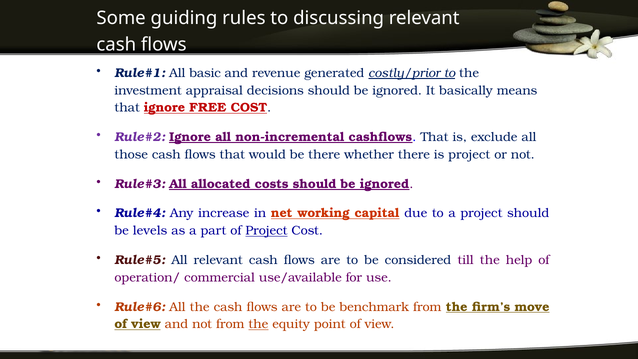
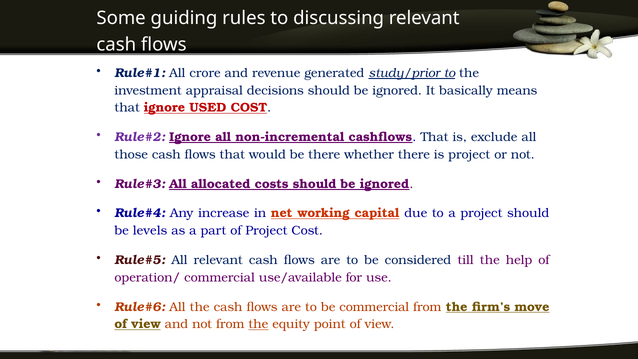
basic: basic -> crore (205, 73)
costly/prior: costly/prior -> study/prior (404, 73)
FREE: FREE -> USED (208, 108)
Project underline: present -> none (266, 231)
be benchmark: benchmark -> commercial (374, 307)
